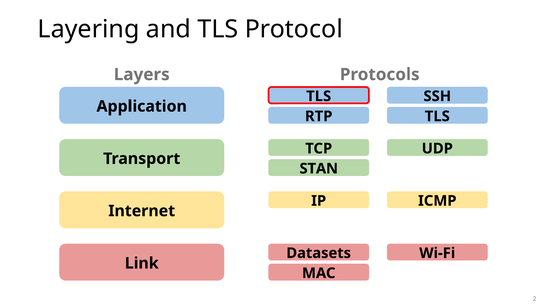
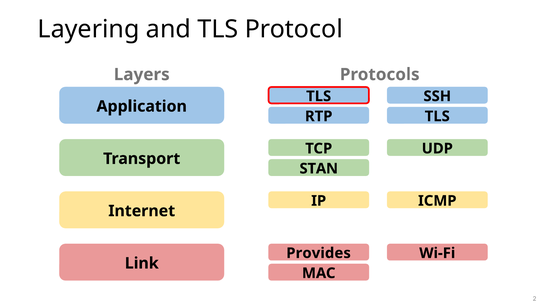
Datasets: Datasets -> Provides (319, 253)
